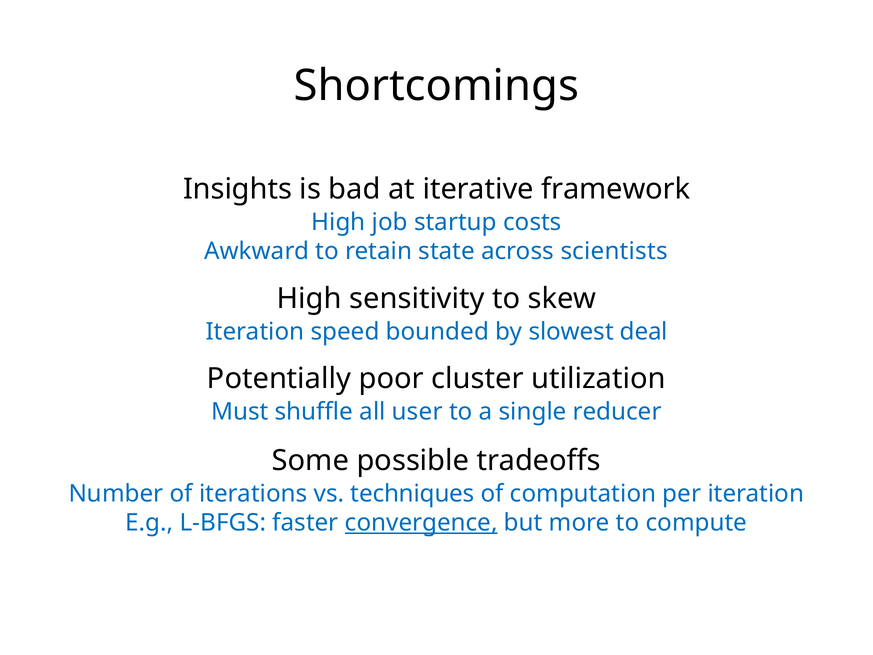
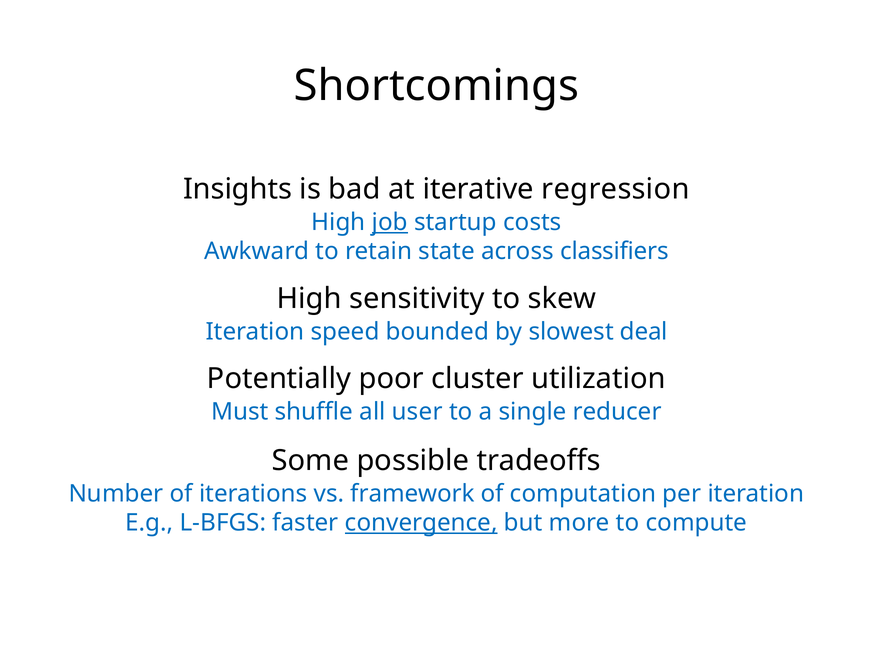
framework: framework -> regression (616, 189)
job underline: none -> present (390, 222)
scientists: scientists -> classifiers (615, 251)
techniques: techniques -> framework (412, 493)
